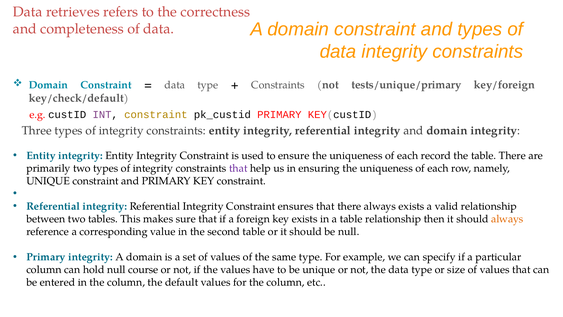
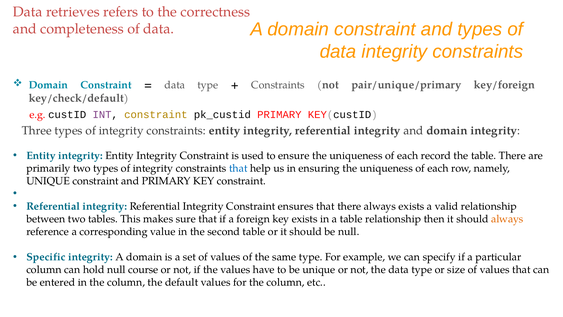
tests/unique/primary: tests/unique/primary -> pair/unique/primary (406, 85)
that colour: purple -> blue (238, 168)
Primary: Primary -> Specific (46, 257)
